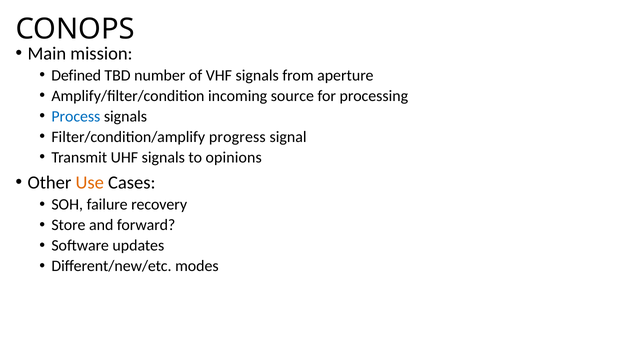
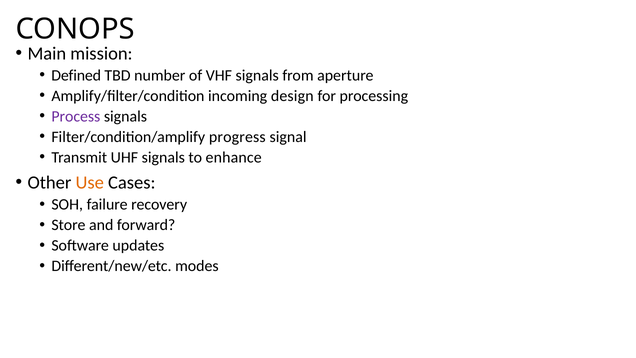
source: source -> design (292, 96)
Process colour: blue -> purple (76, 116)
opinions: opinions -> enhance (234, 157)
